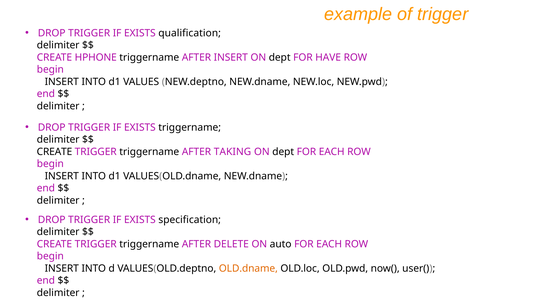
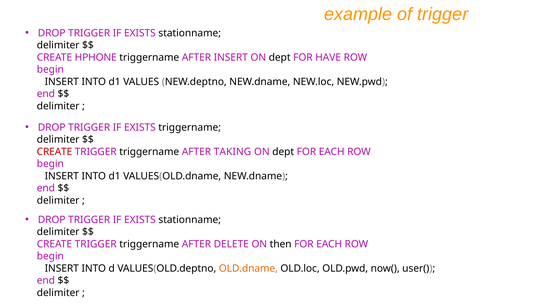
qualification: qualification -> stationname (190, 33)
CREATE colour: black -> red (55, 152)
specification: specification -> stationname (190, 220)
auto: auto -> then (281, 244)
